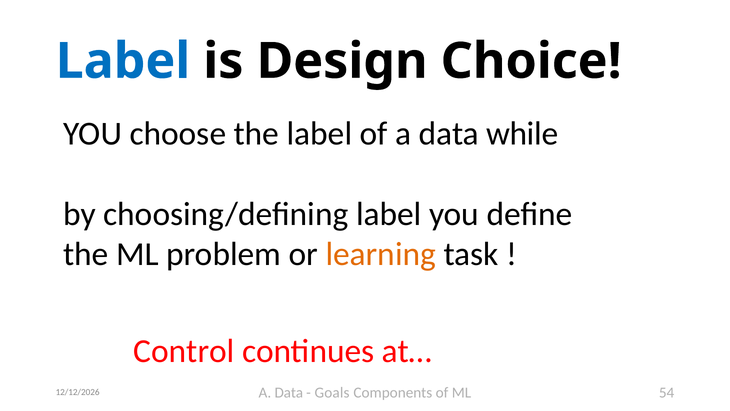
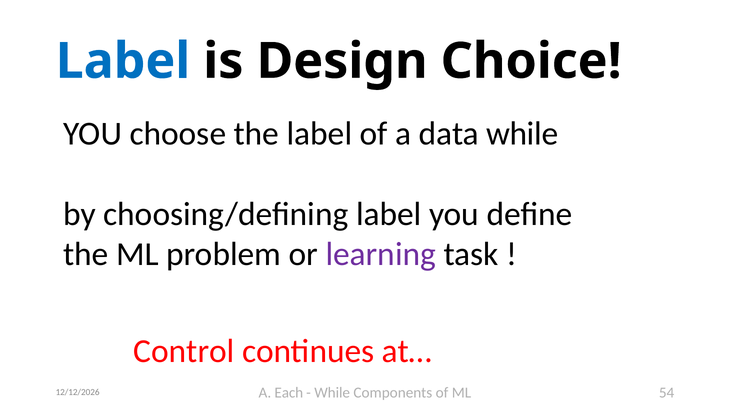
learning colour: orange -> purple (381, 254)
Data: Data -> Each (289, 392)
Goals: Goals -> While (332, 392)
